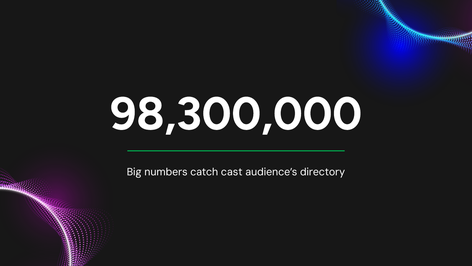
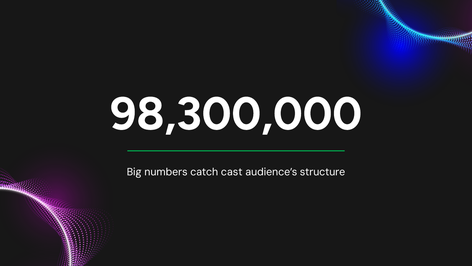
directory: directory -> structure (323, 172)
